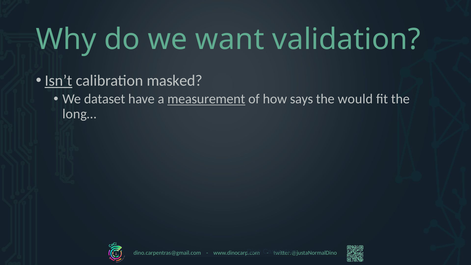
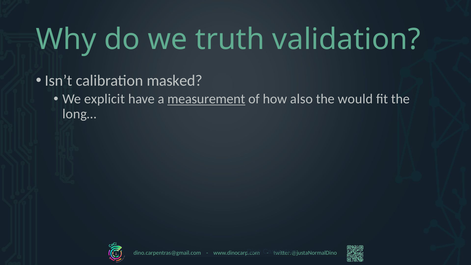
want: want -> truth (230, 40)
Isn’t underline: present -> none (58, 81)
dataset: dataset -> explicit (104, 99)
says: says -> also (301, 99)
